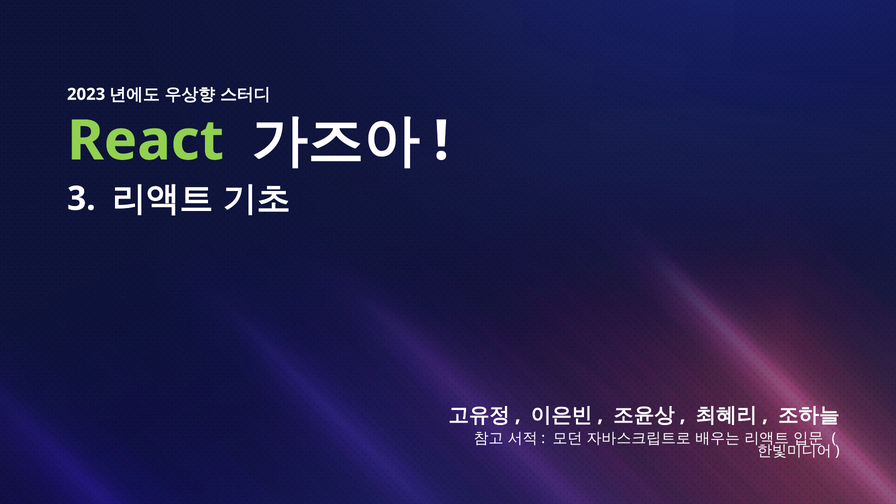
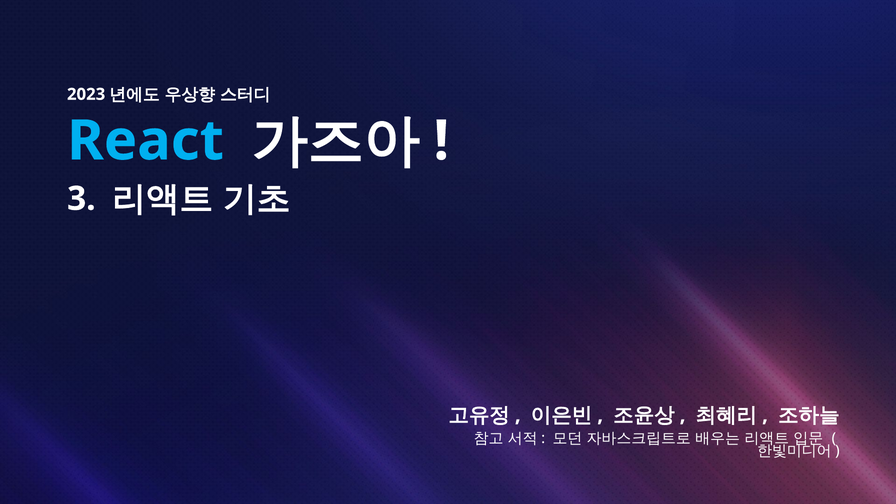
React colour: light green -> light blue (146, 141)
